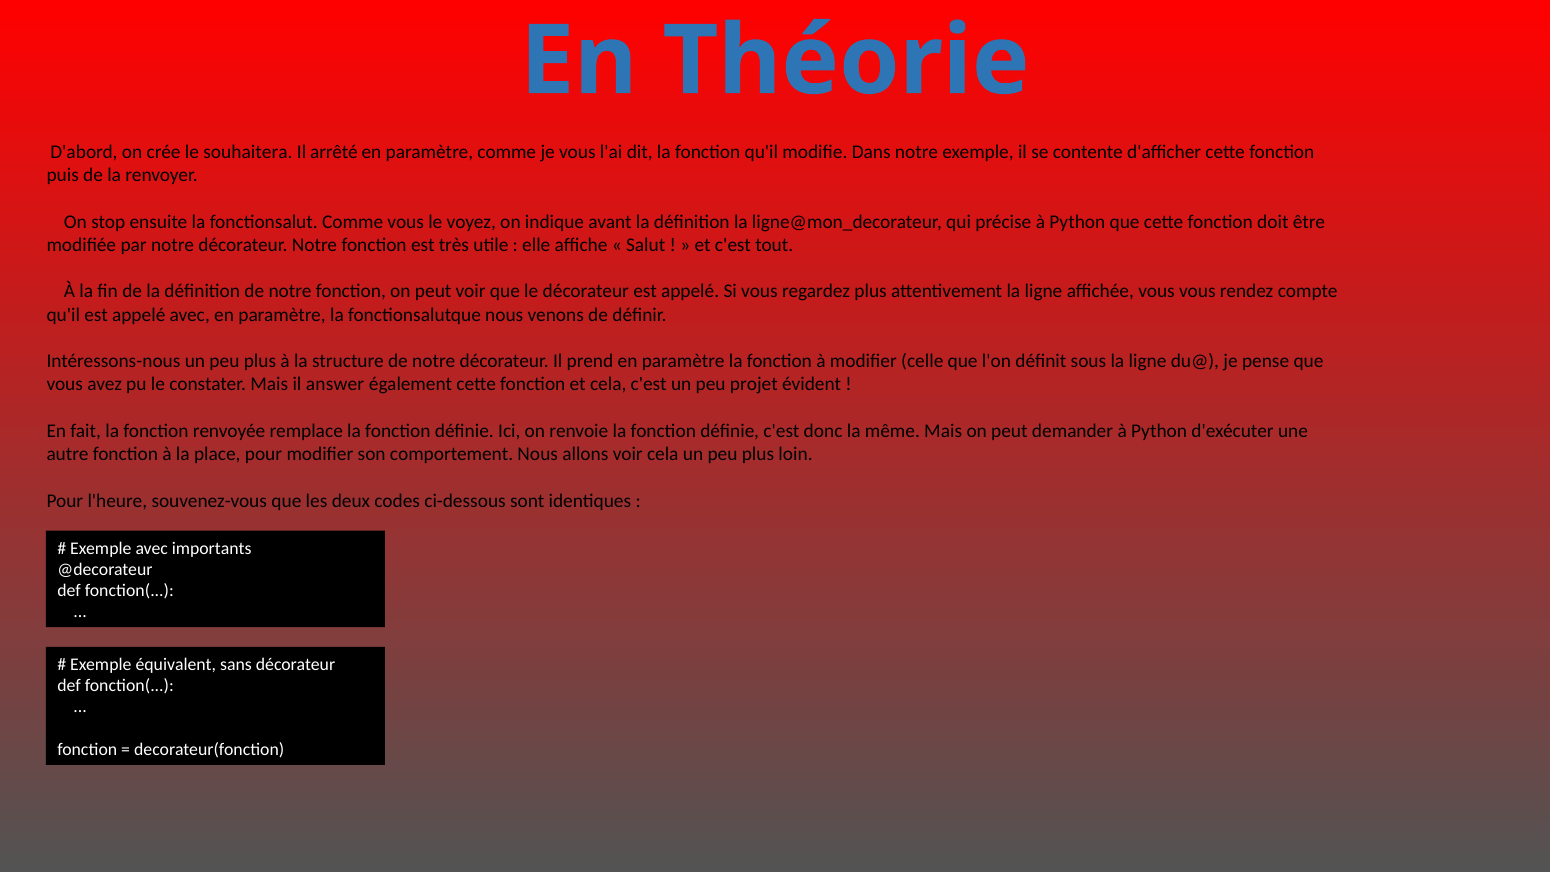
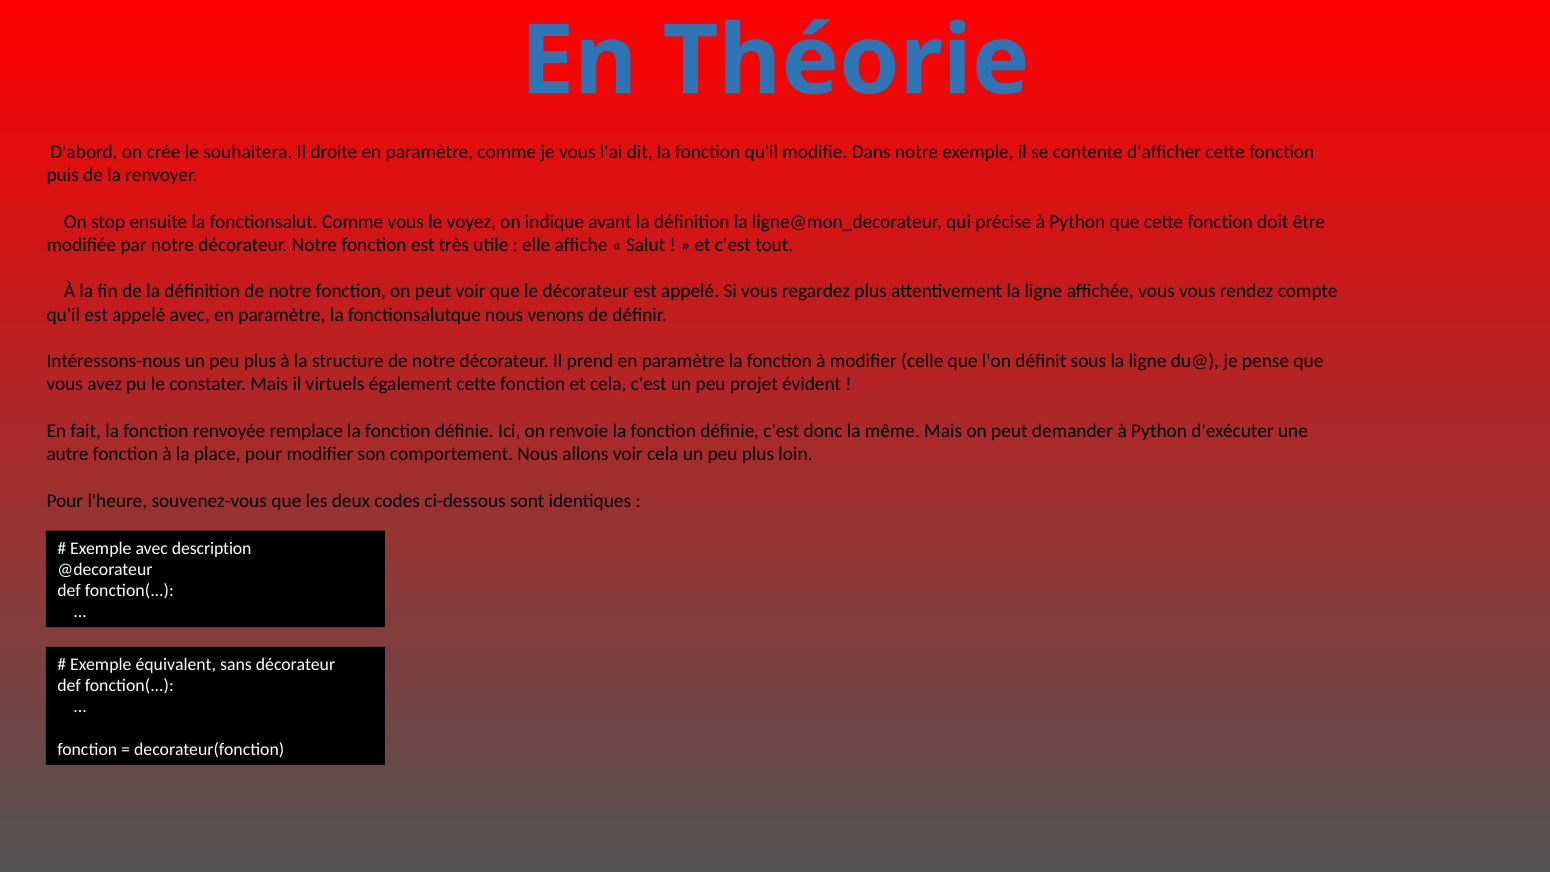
arrêté: arrêté -> droite (334, 152)
answer: answer -> virtuels (335, 384)
importants: importants -> description (212, 548)
